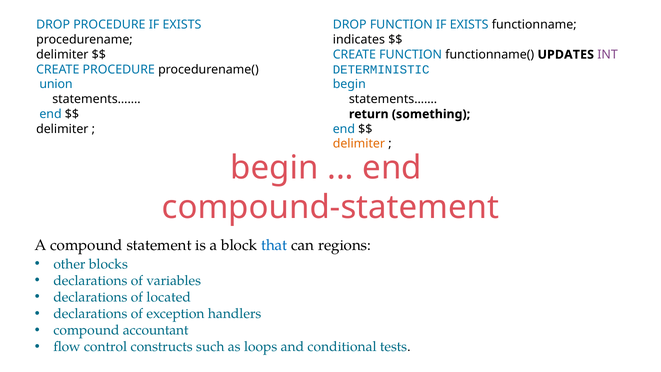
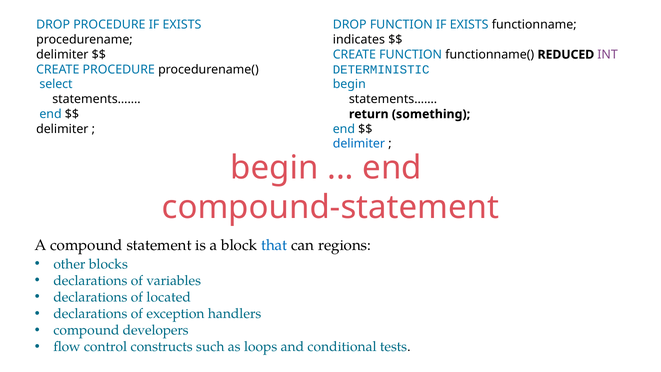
UPDATES: UPDATES -> REDUCED (566, 55)
union: union -> select (56, 84)
delimiter colour: orange -> blue (359, 144)
accountant: accountant -> developers (156, 330)
